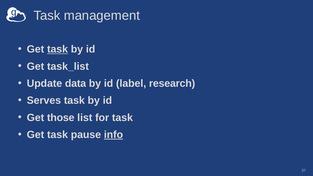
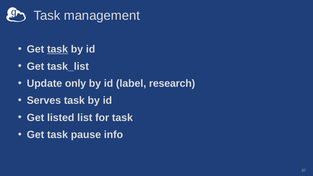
data: data -> only (76, 83)
those: those -> listed (61, 118)
info underline: present -> none (113, 135)
